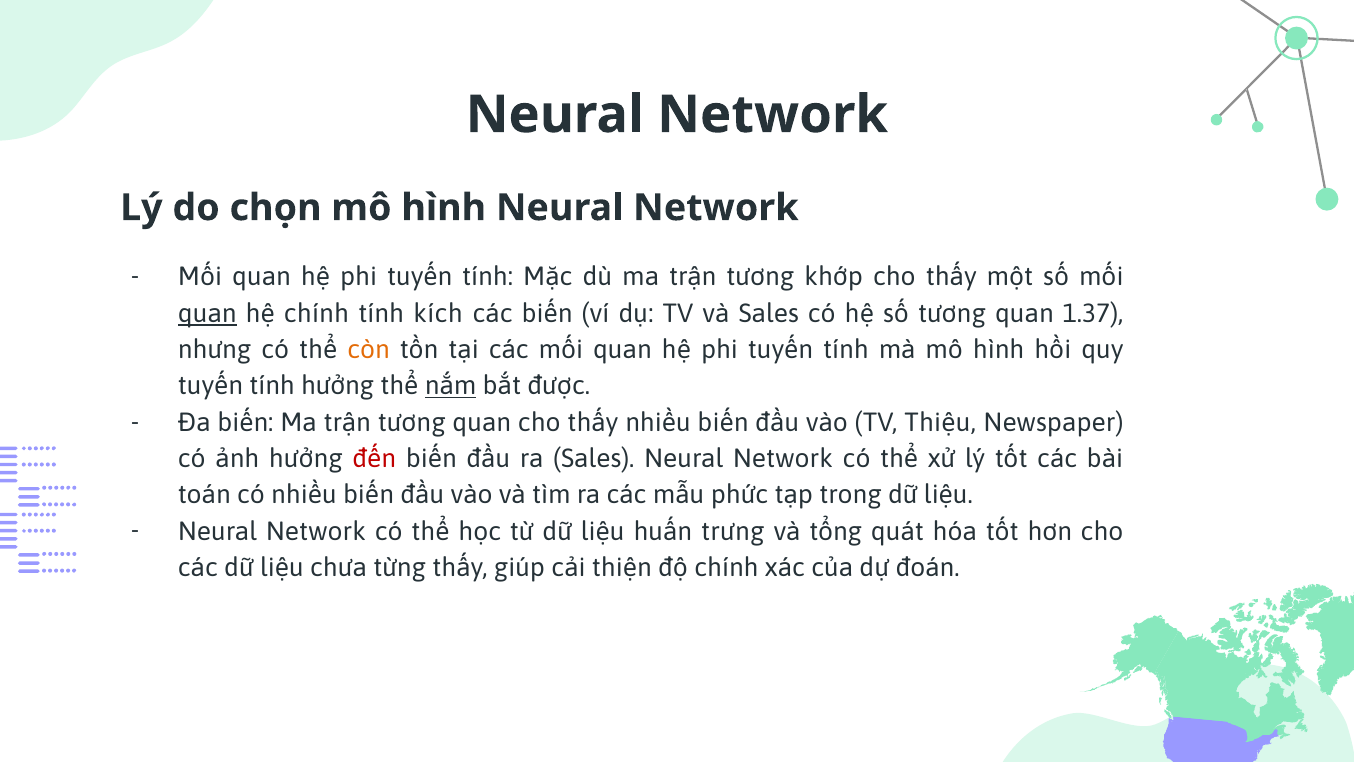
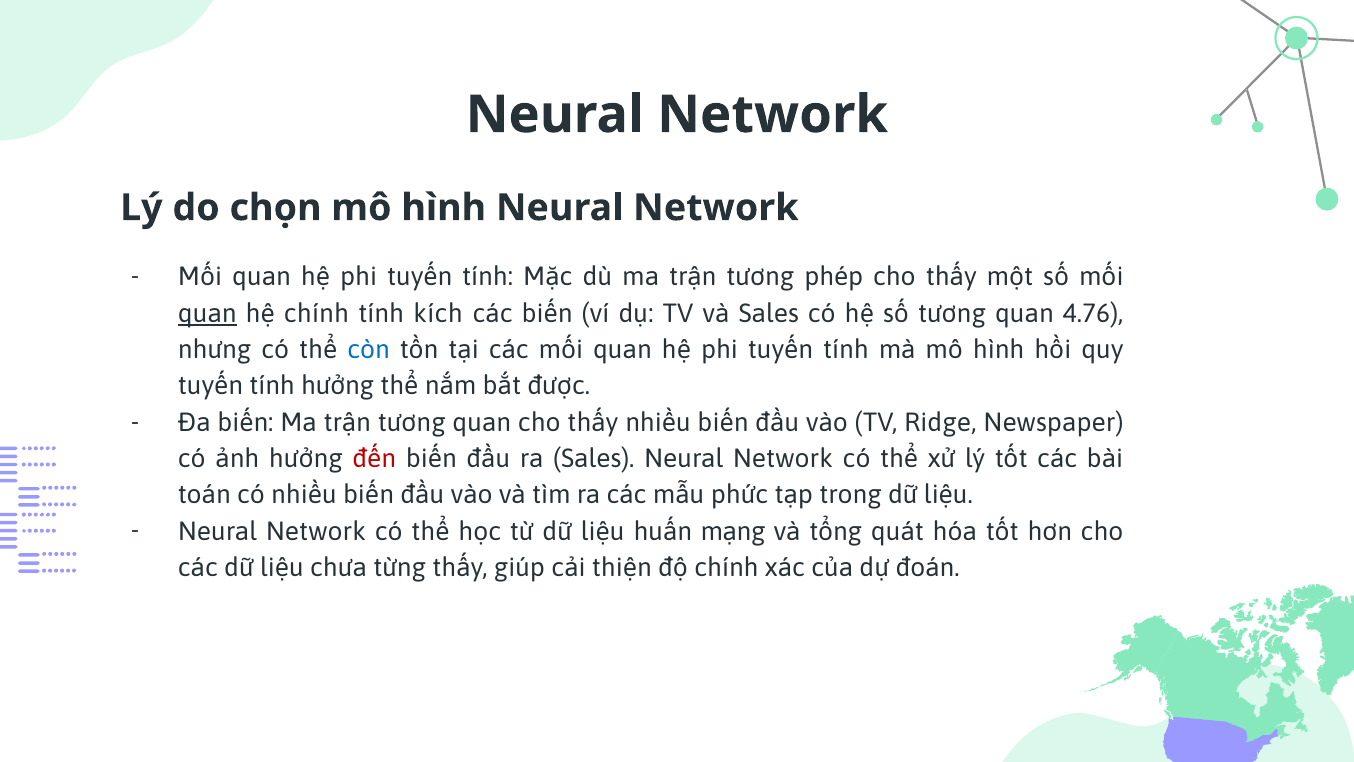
khớp: khớp -> phép (834, 277)
1.37: 1.37 -> 4.76 (1093, 313)
còn colour: orange -> blue (369, 350)
nắm underline: present -> none (451, 386)
Thiệu: Thiệu -> Ridge (940, 422)
trưng: trưng -> mạng (733, 531)
